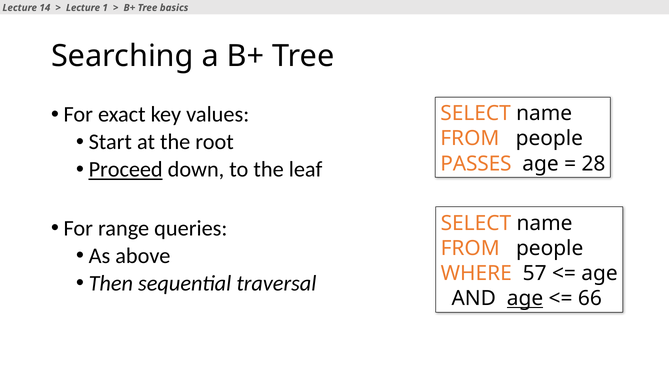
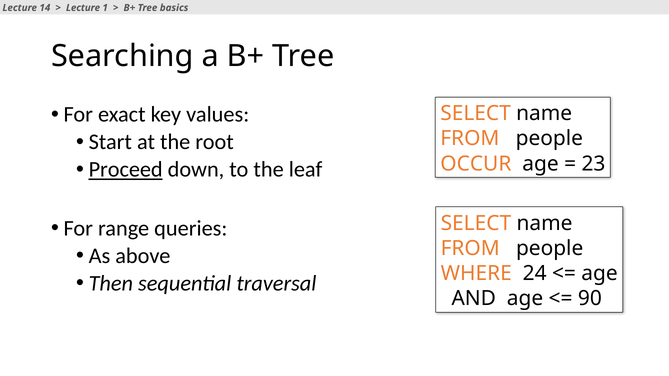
PASSES: PASSES -> OCCUR (476, 164)
28: 28 -> 23 (593, 164)
57: 57 -> 24 (535, 274)
age underline: present -> none (525, 299)
66: 66 -> 90 (590, 299)
